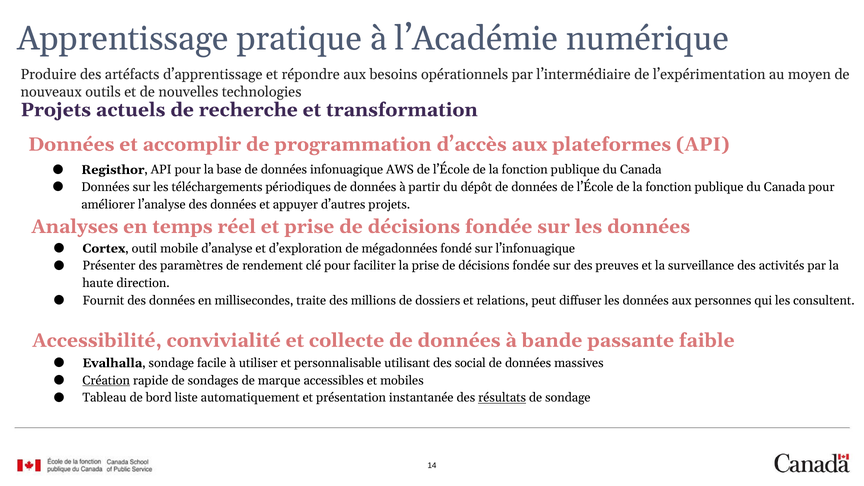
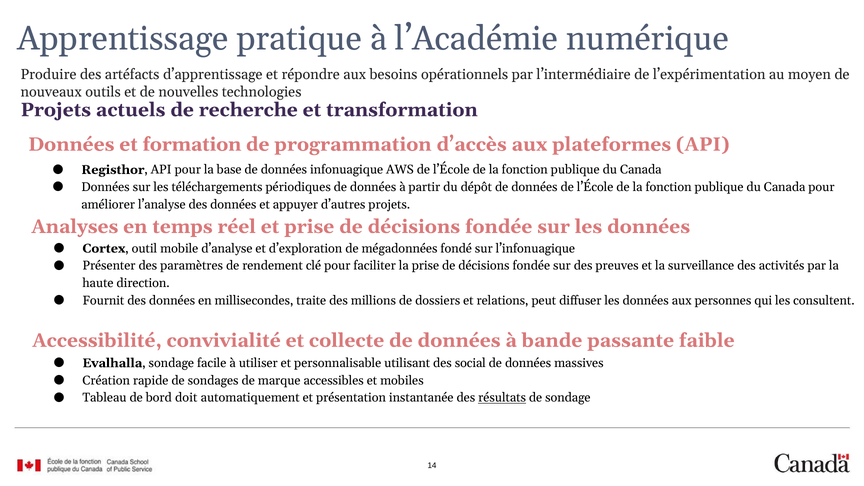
accomplir: accomplir -> formation (192, 144)
Création underline: present -> none (106, 380)
liste: liste -> doit (186, 398)
